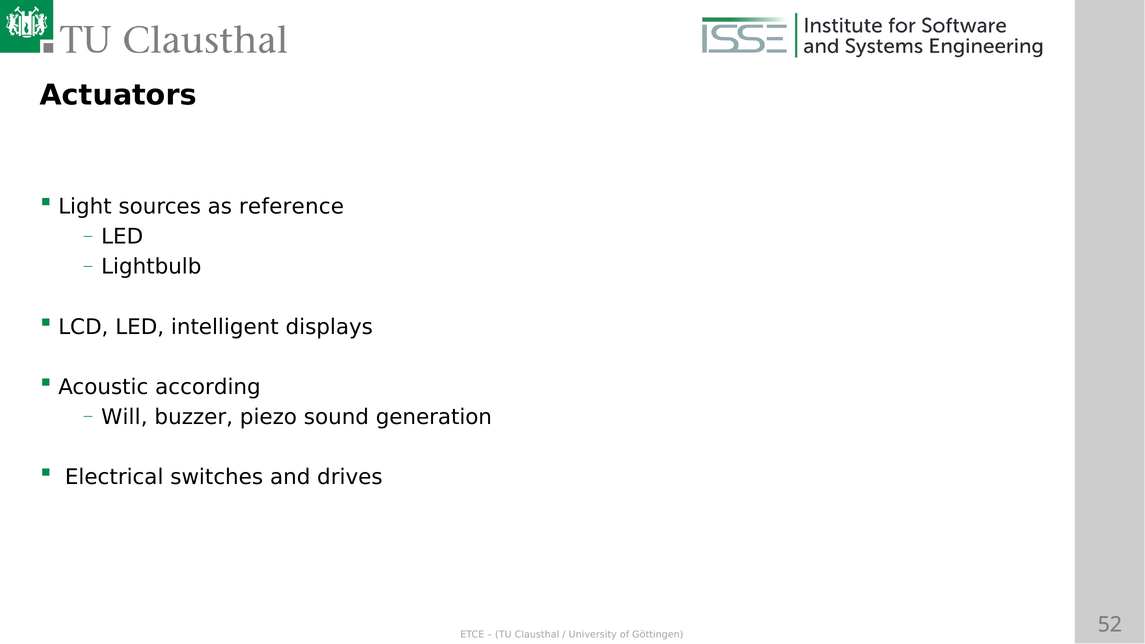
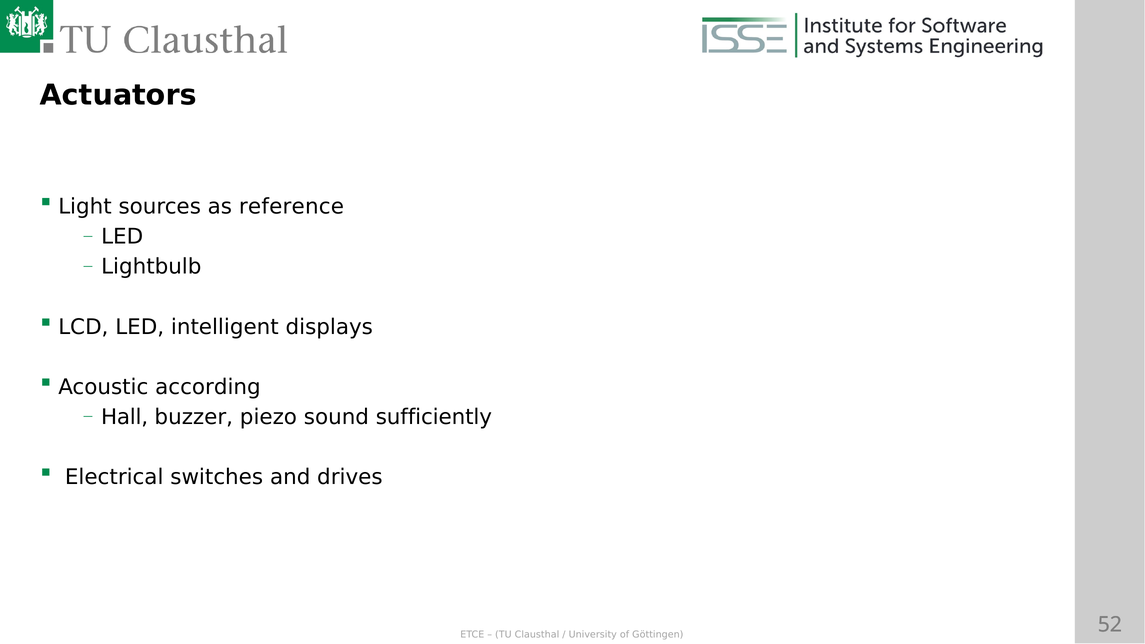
Will: Will -> Hall (125, 417)
generation: generation -> sufficiently (434, 417)
